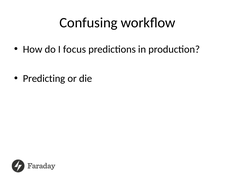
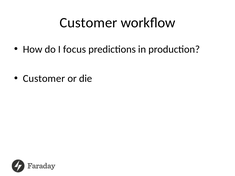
Confusing: Confusing -> Customer (88, 23)
Predicting: Predicting -> Customer (44, 79)
